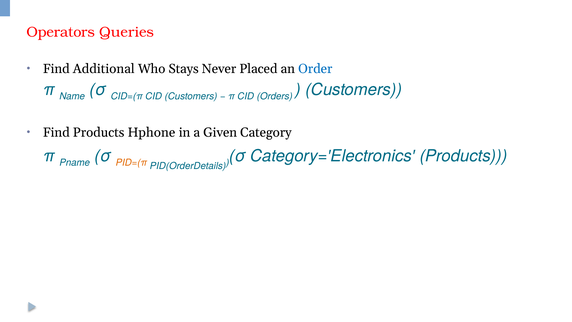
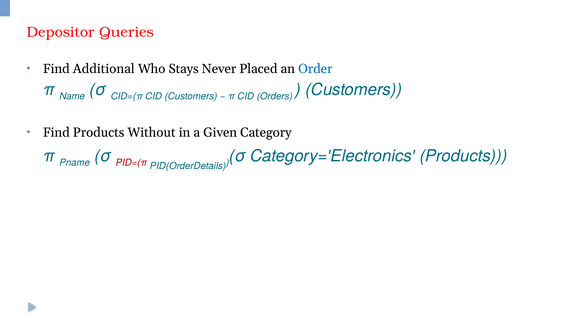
Operators: Operators -> Depositor (61, 32)
Hphone: Hphone -> Without (152, 132)
PID=(π colour: orange -> red (131, 162)
